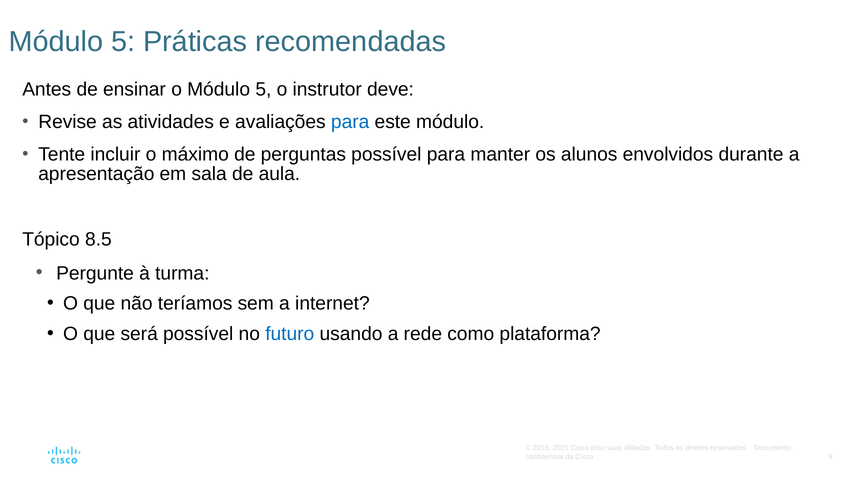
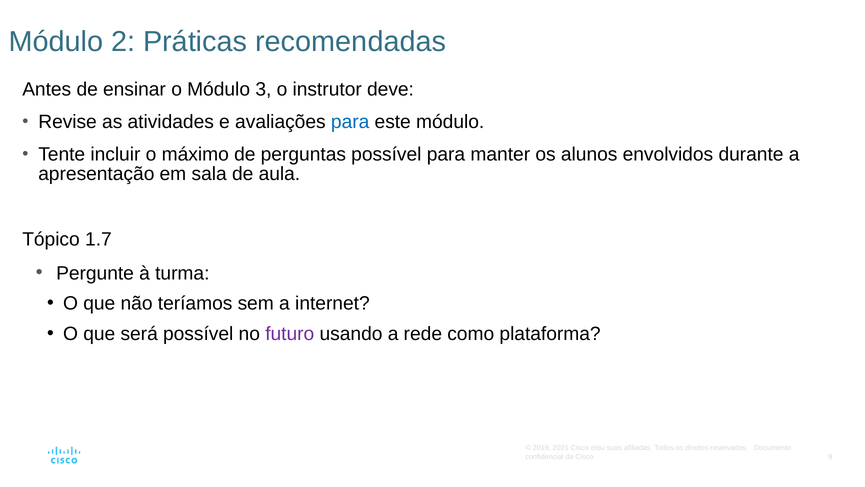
5: 5 -> 2 (123, 42)
o Módulo 5: 5 -> 3 (263, 89)
8.5: 8.5 -> 1.7 (98, 239)
futuro colour: blue -> purple (290, 334)
